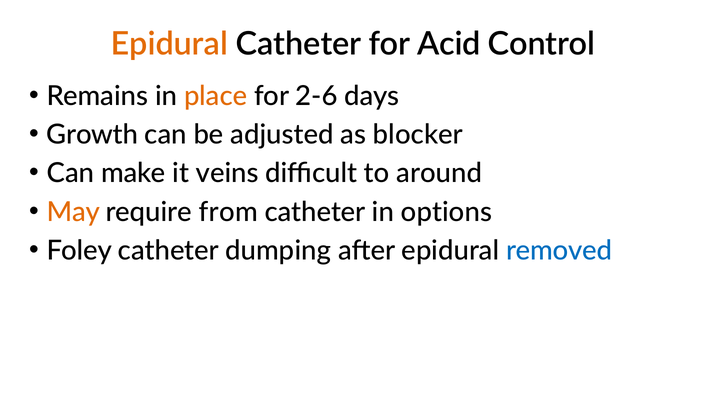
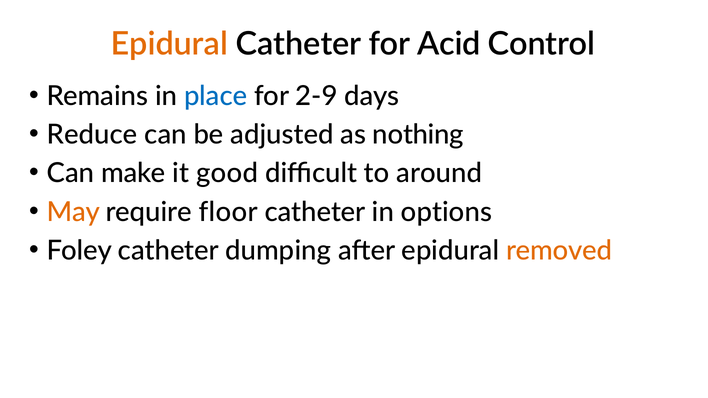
place colour: orange -> blue (216, 96)
2-6: 2-6 -> 2-9 (317, 96)
Growth: Growth -> Reduce (92, 135)
blocker: blocker -> nothing (418, 135)
veins: veins -> good (227, 174)
from: from -> floor (228, 212)
removed colour: blue -> orange (559, 251)
